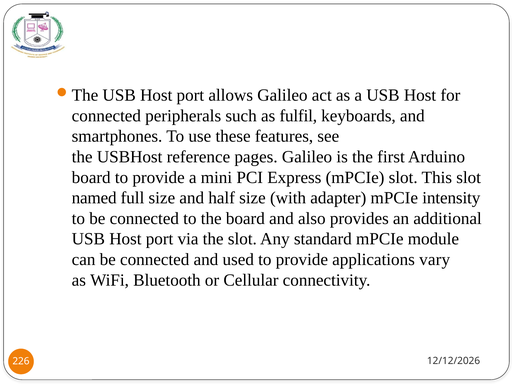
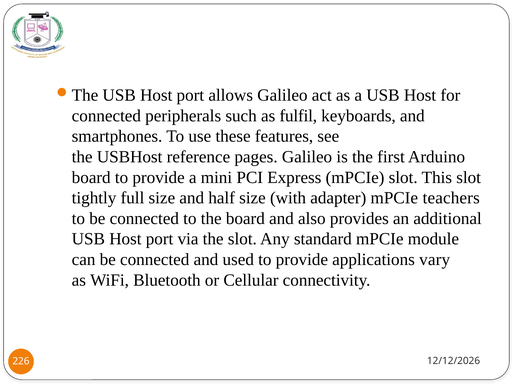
named: named -> tightly (94, 198)
intensity: intensity -> teachers (451, 198)
